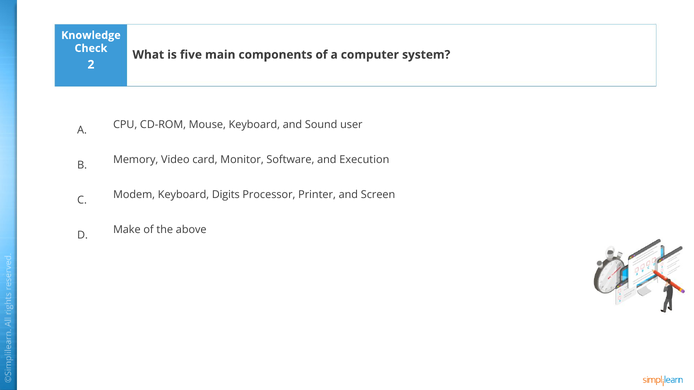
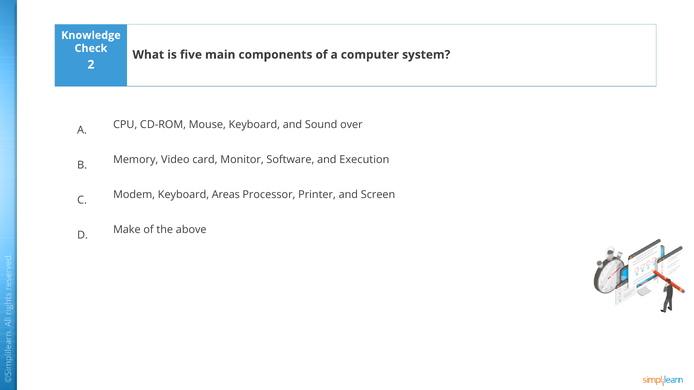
user: user -> over (351, 125)
Digits: Digits -> Areas (226, 195)
